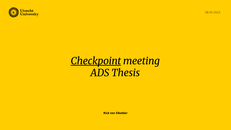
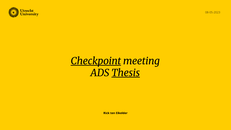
Thesis underline: none -> present (126, 73)
